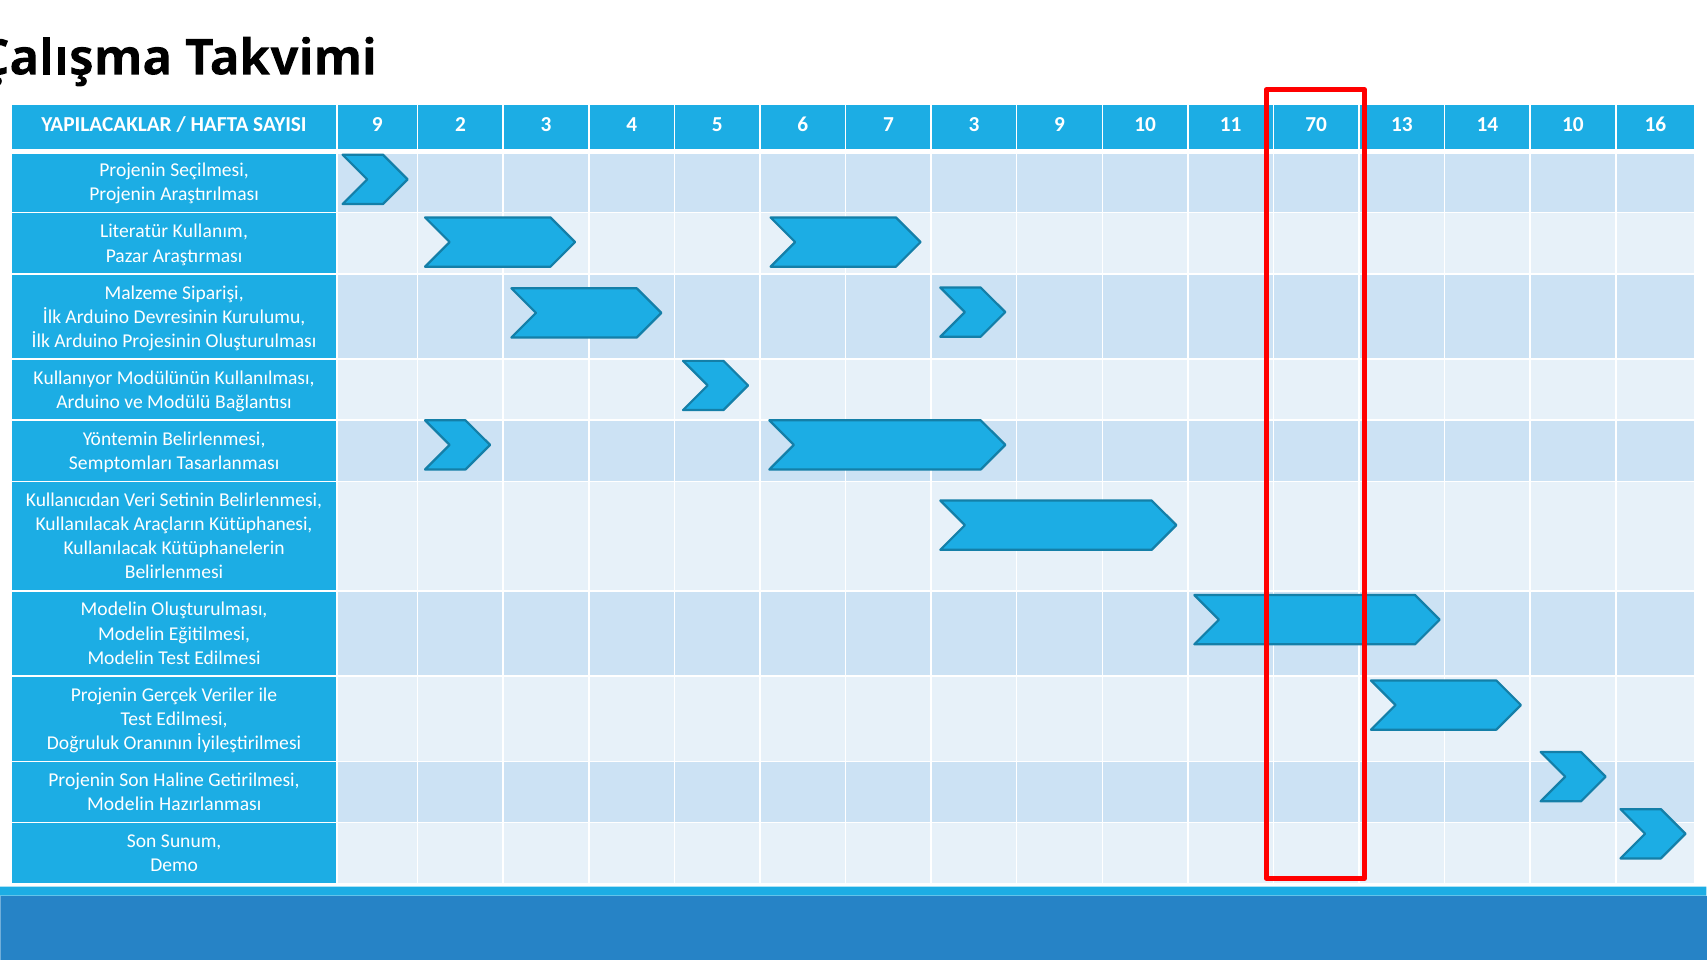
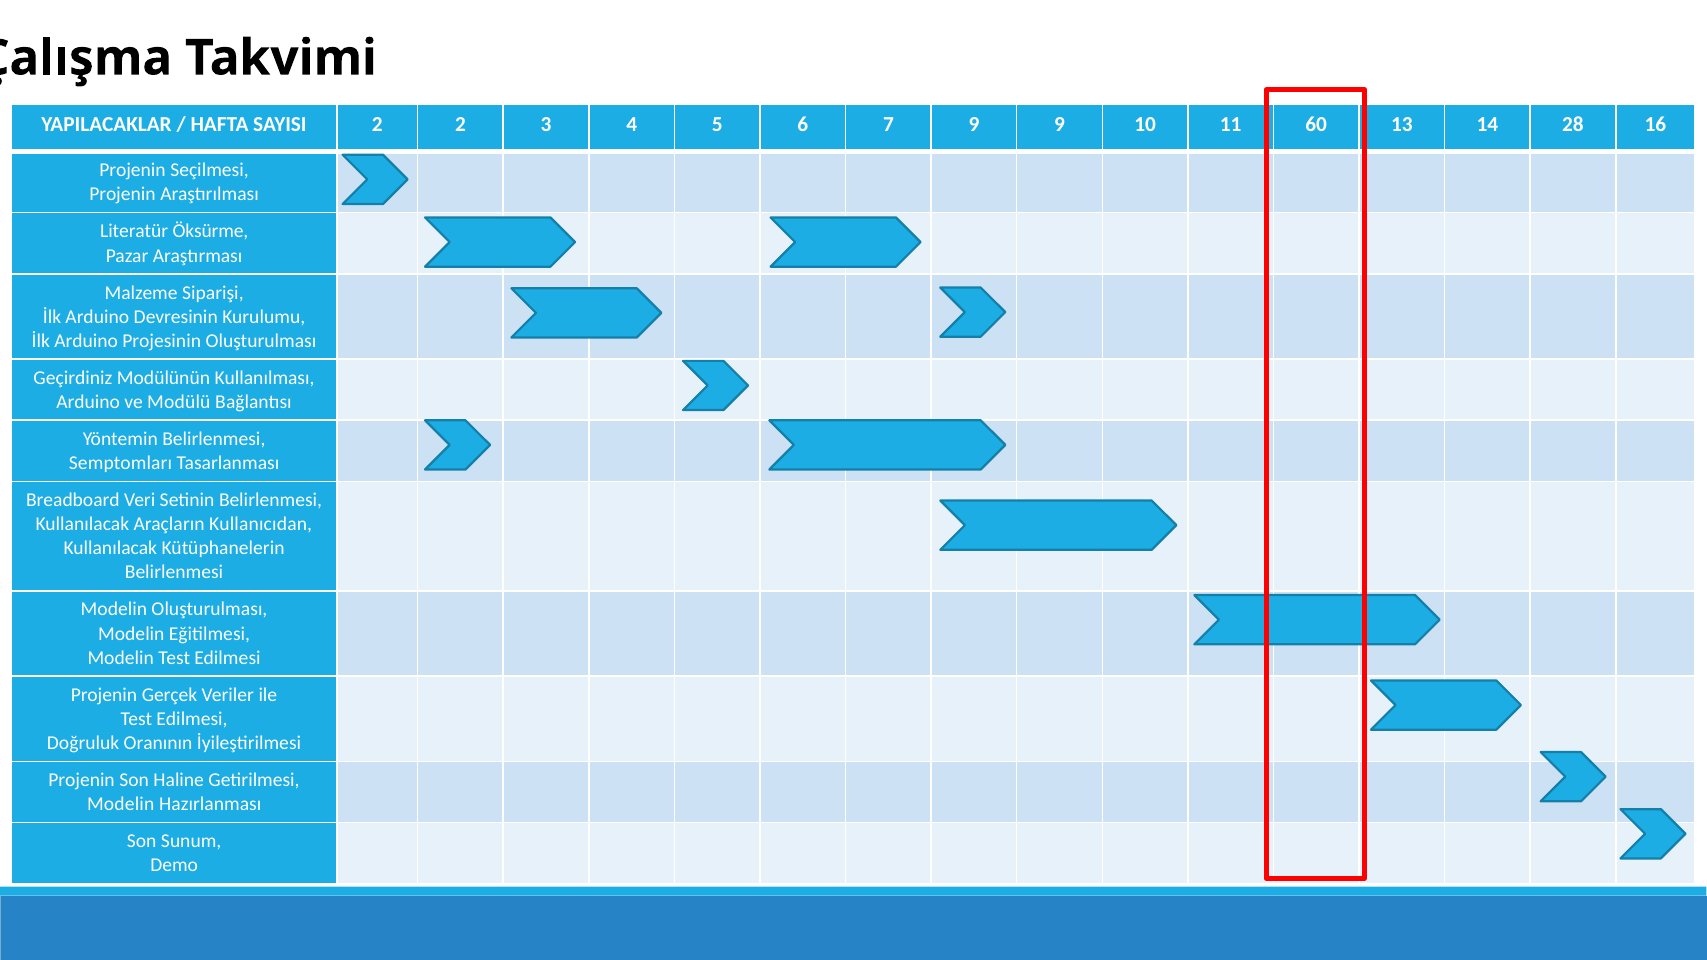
SAYISI 9: 9 -> 2 (377, 124)
7 3: 3 -> 9 (974, 124)
70: 70 -> 60 (1316, 124)
14 10: 10 -> 28 (1573, 124)
Kullanım: Kullanım -> Öksürme (210, 232)
Kullanıyor: Kullanıyor -> Geçirdiniz (73, 378)
Kullanıcıdan: Kullanıcıdan -> Breadboard (73, 500)
Kütüphanesi: Kütüphanesi -> Kullanıcıdan (261, 524)
